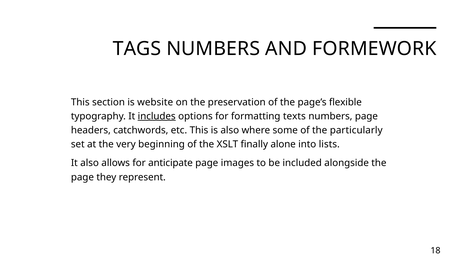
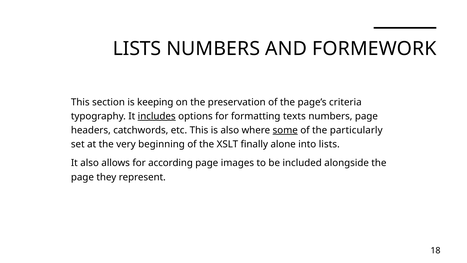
TAGS: TAGS -> LISTS (137, 49)
website: website -> keeping (155, 102)
flexible: flexible -> criteria (345, 102)
some underline: none -> present (285, 130)
anticipate: anticipate -> according (171, 163)
